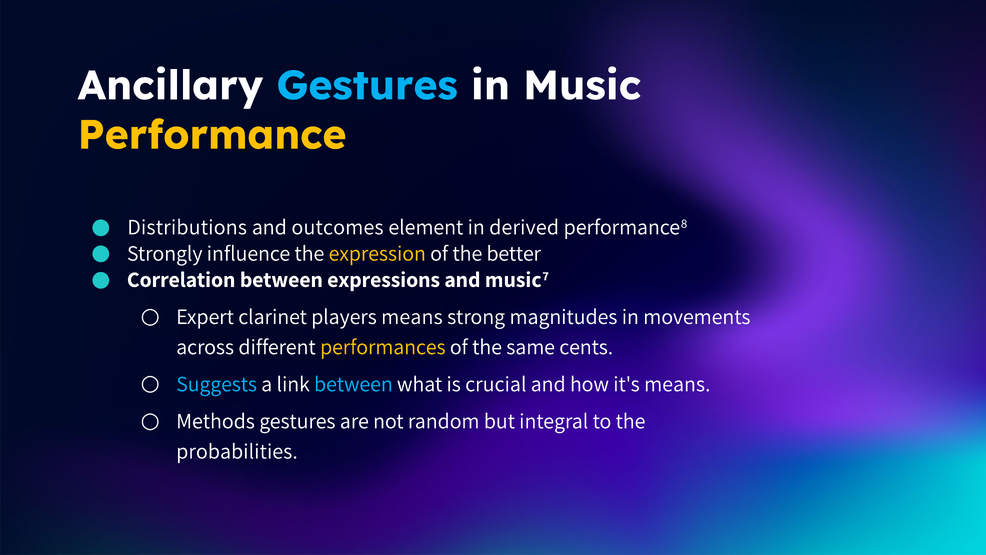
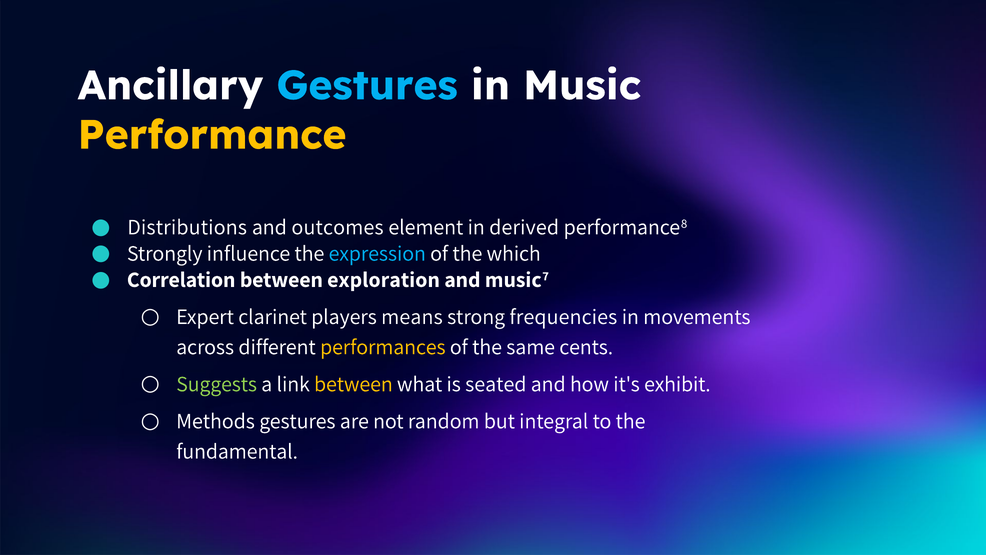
expression colour: yellow -> light blue (377, 253)
better: better -> which (514, 253)
expressions: expressions -> exploration (384, 280)
magnitudes: magnitudes -> frequencies (563, 317)
Suggests colour: light blue -> light green (217, 384)
between colour: light blue -> yellow (353, 384)
crucial: crucial -> seated (496, 384)
it's means: means -> exhibit (677, 384)
probabilities: probabilities -> fundamental (237, 451)
